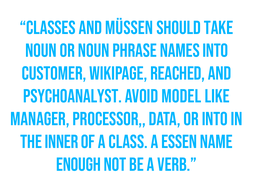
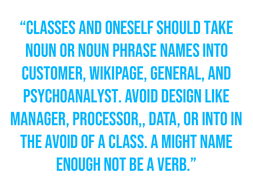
müssen: müssen -> oneself (129, 28)
Reached: Reached -> General (178, 73)
model: model -> design (181, 96)
the Inner: Inner -> Avoid (61, 142)
essen: essen -> might (179, 142)
